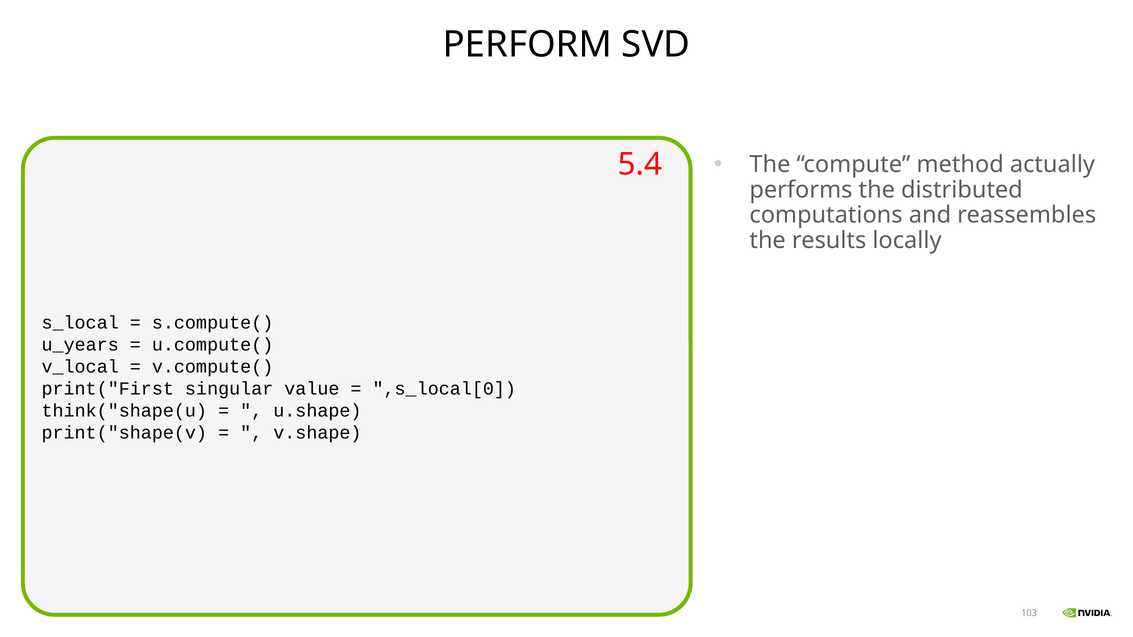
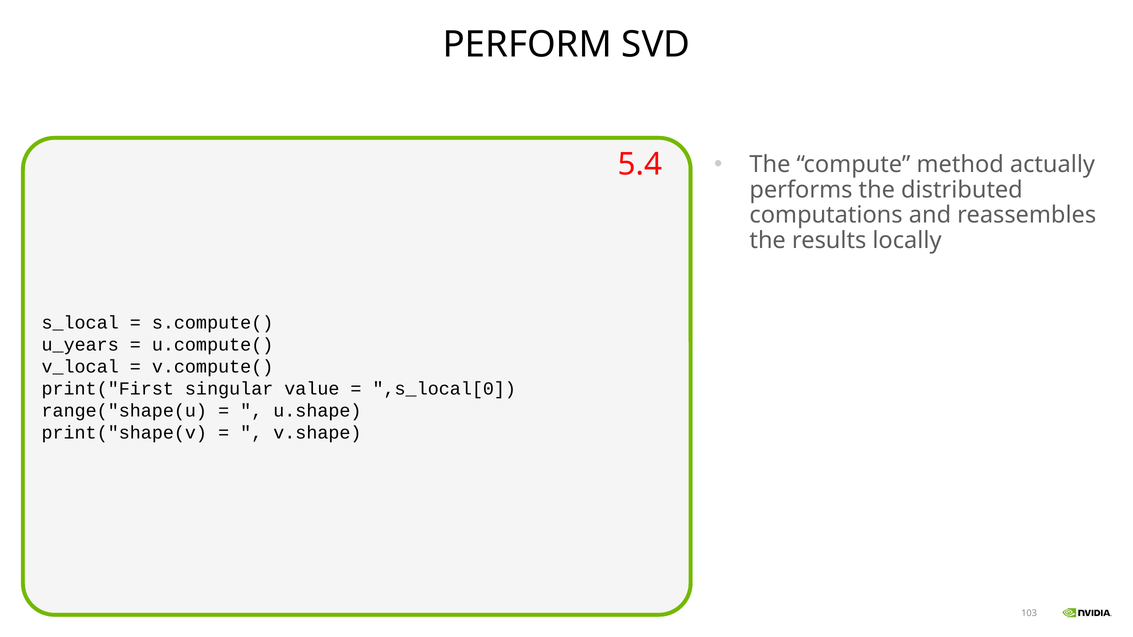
think("shape(u: think("shape(u -> range("shape(u (124, 411)
